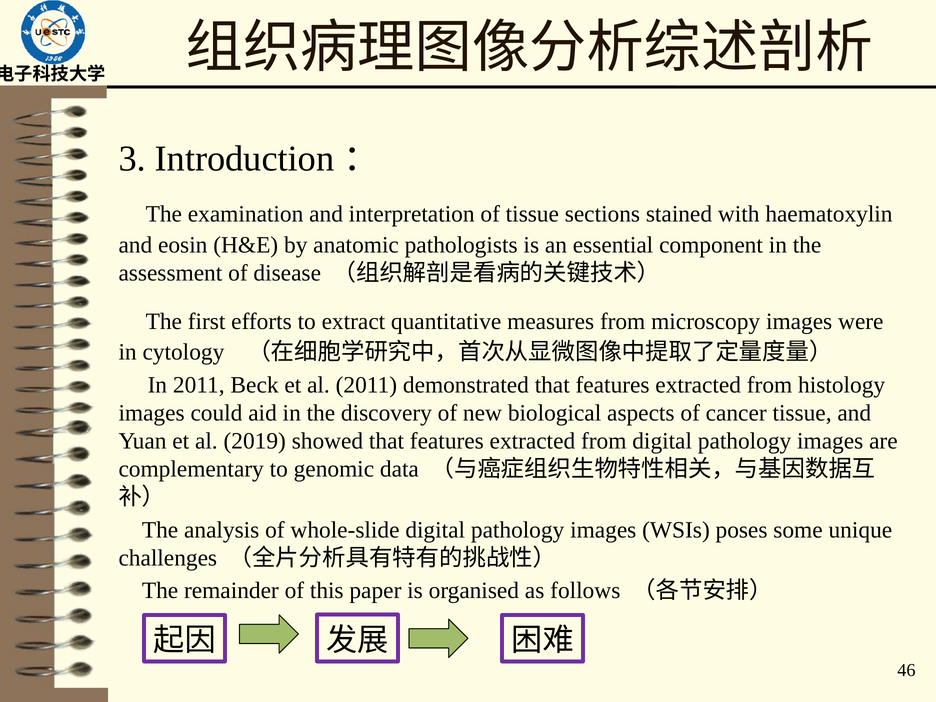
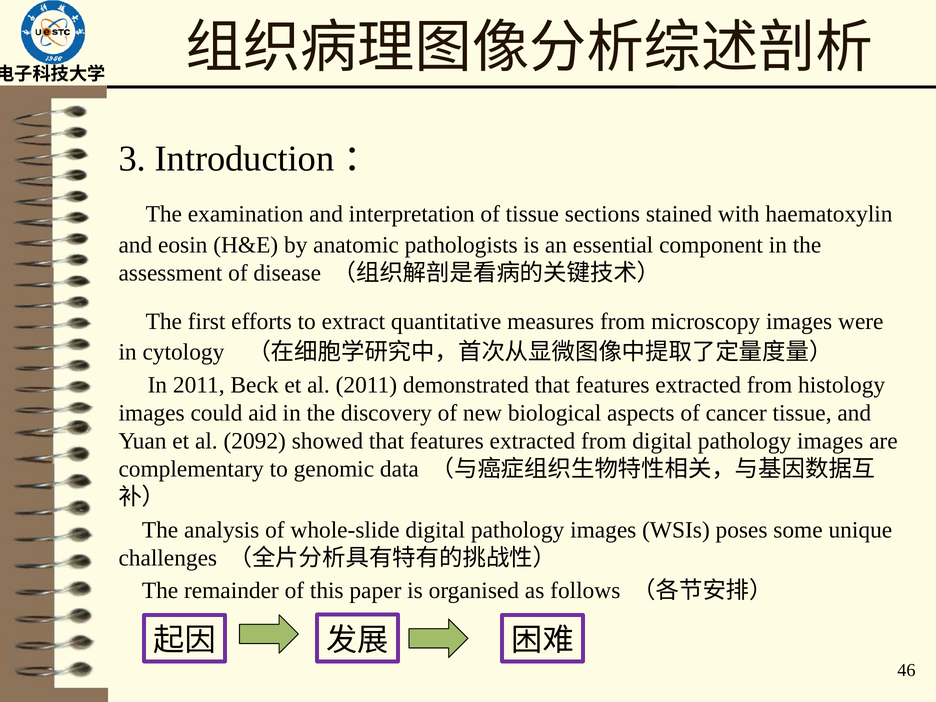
2019: 2019 -> 2092 (255, 441)
